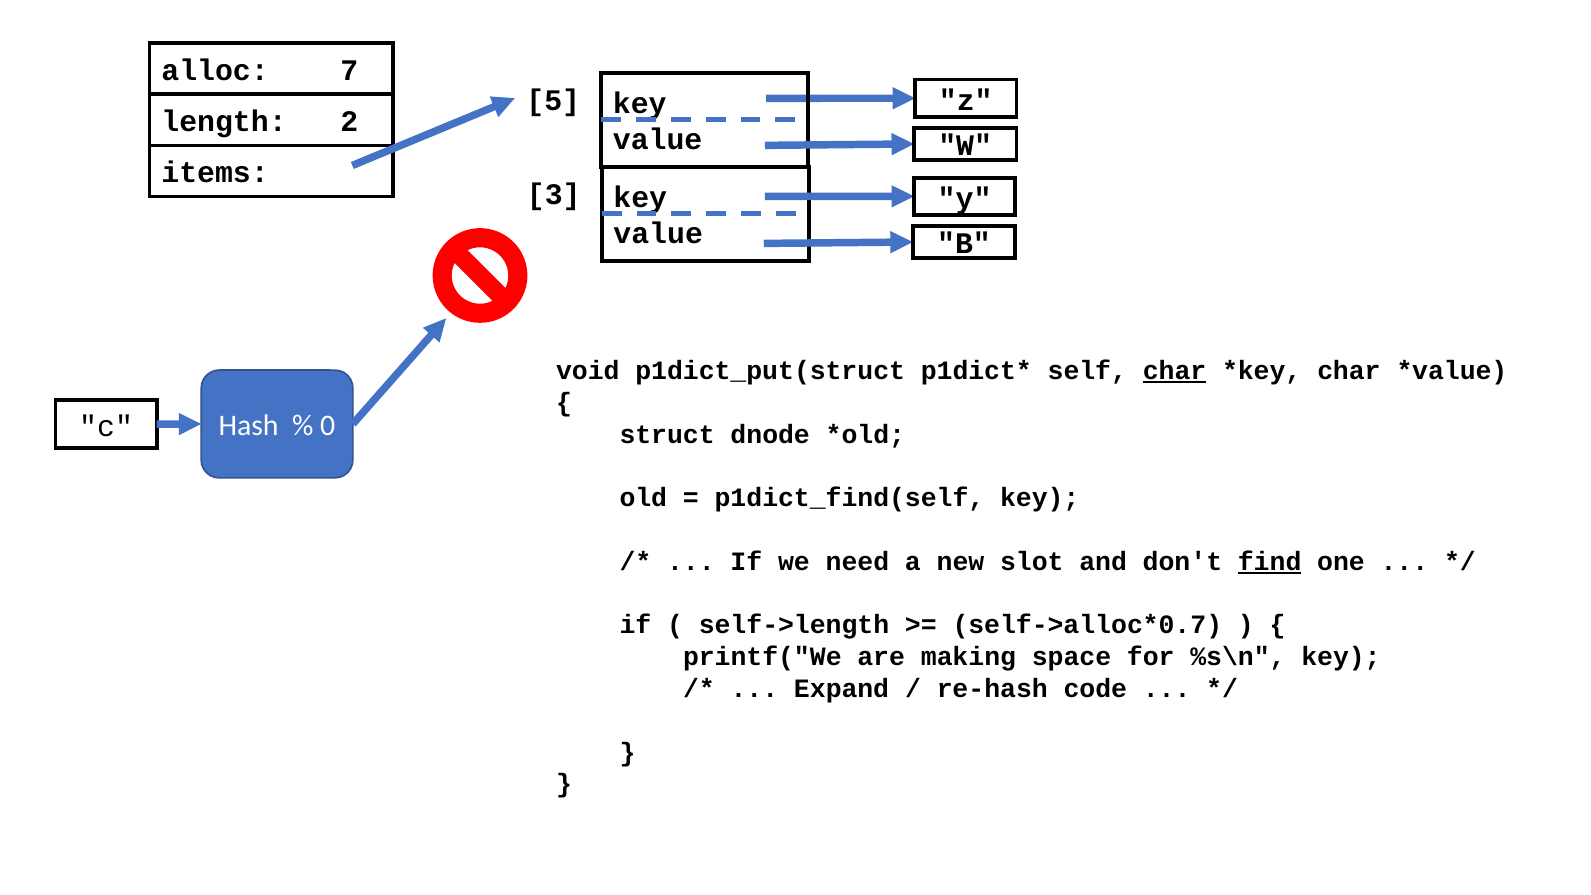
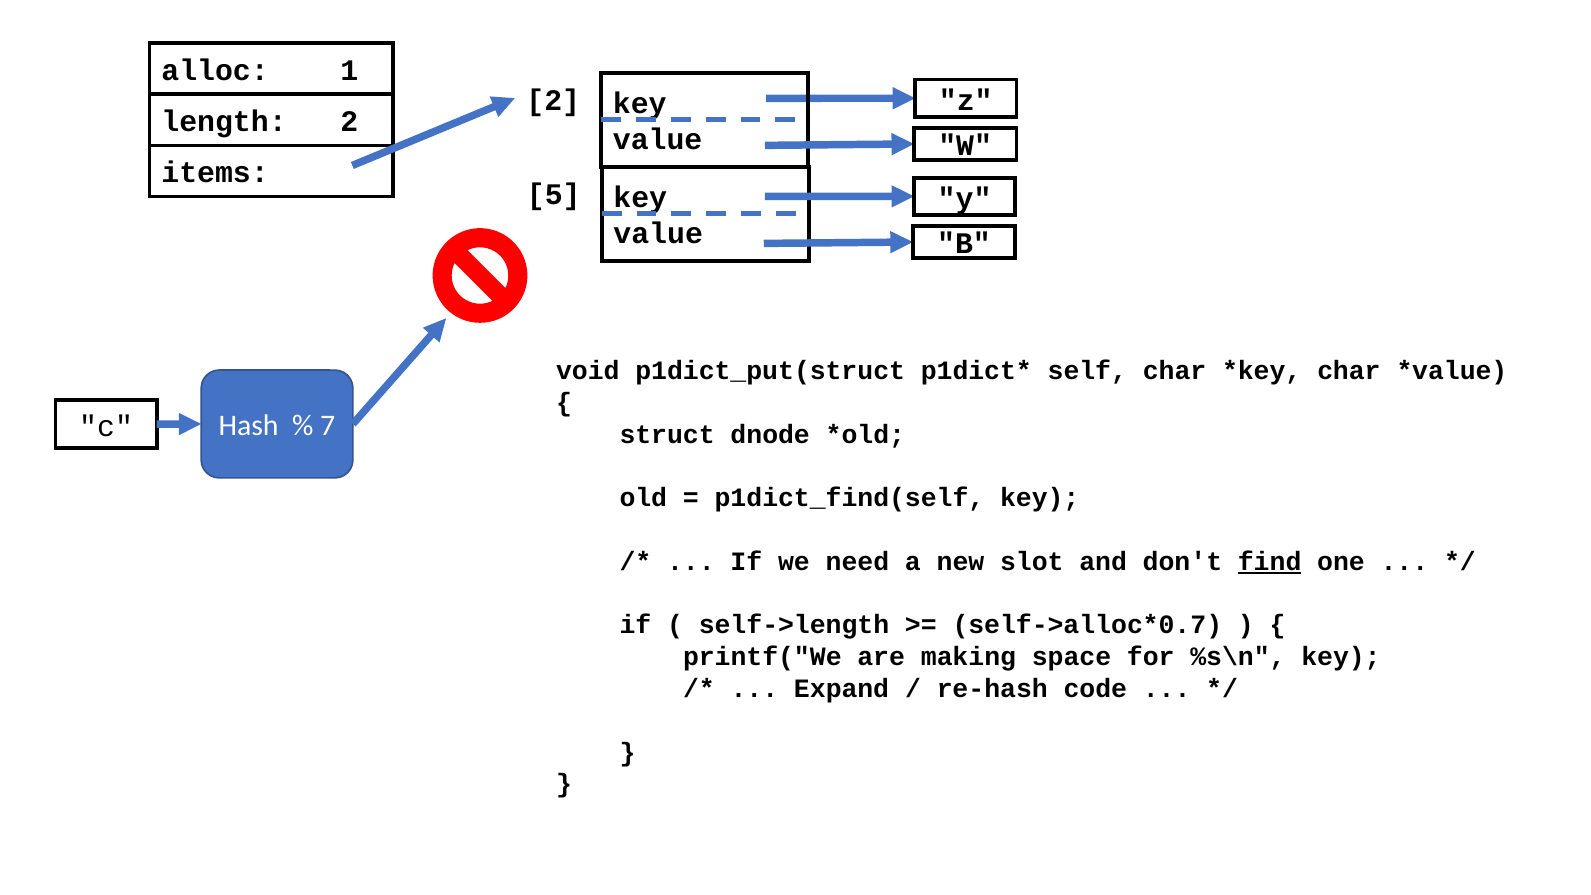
7: 7 -> 1 (349, 71)
5: 5 -> 2 (553, 100)
3: 3 -> 5 (554, 194)
char underline: present -> none (1175, 371)
0: 0 -> 7 (328, 426)
